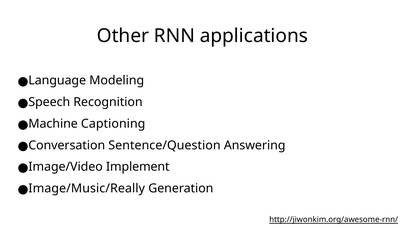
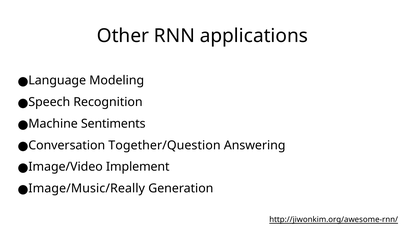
Captioning: Captioning -> Sentiments (113, 124)
Sentence/Question: Sentence/Question -> Together/Question (164, 145)
